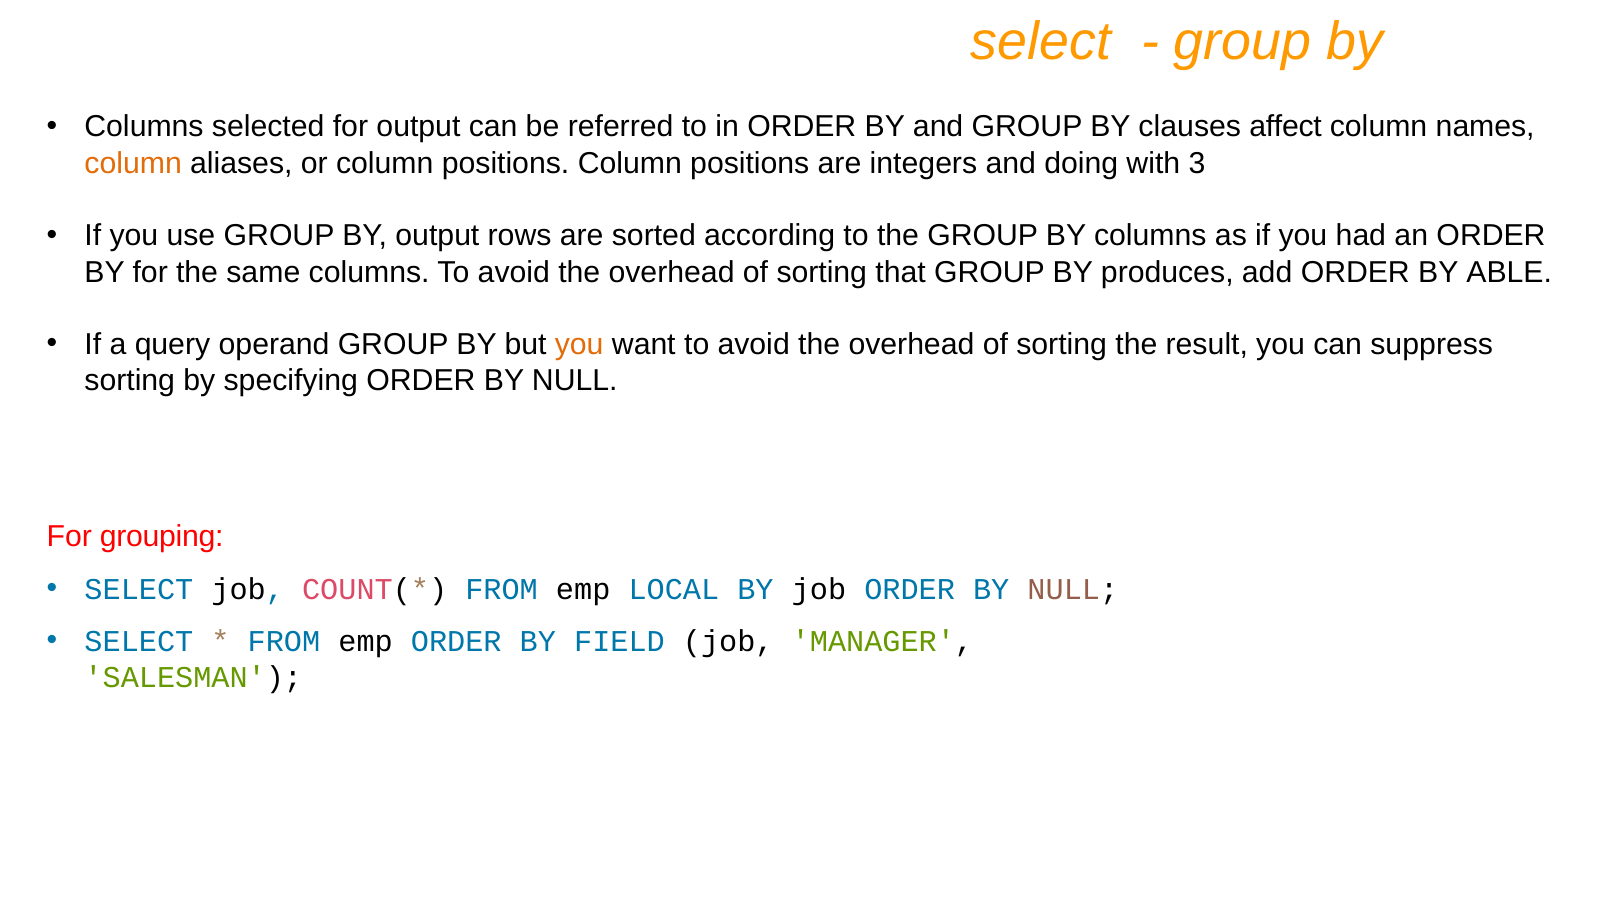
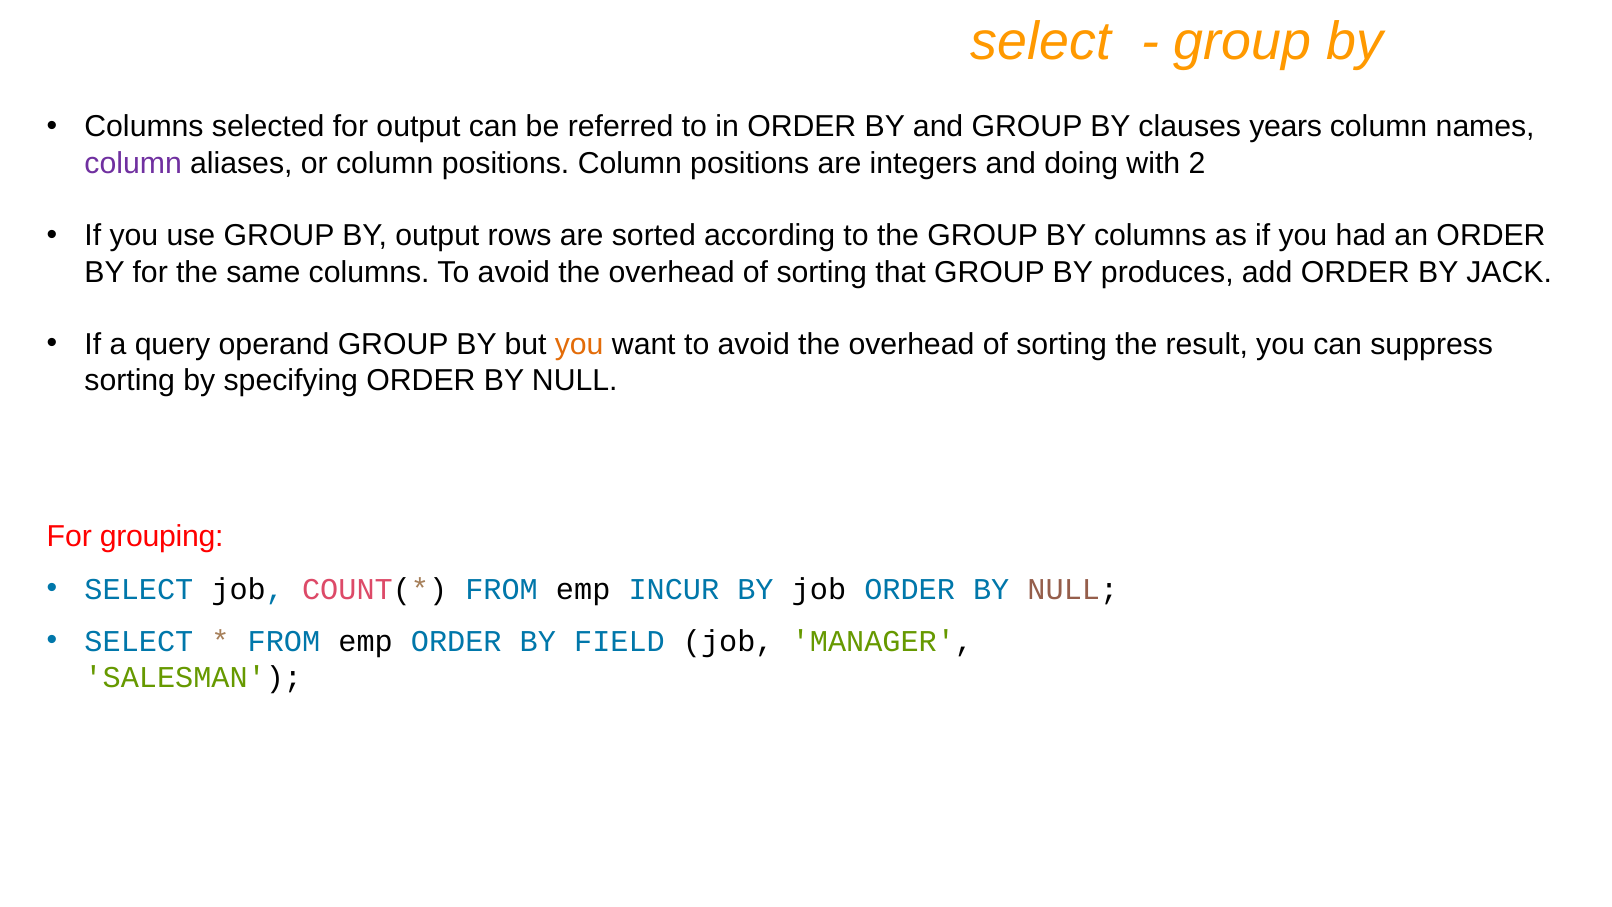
affect: affect -> years (1286, 127)
column colour: orange -> purple (133, 163)
3: 3 -> 2 (1197, 163)
ABLE: ABLE -> JACK (1509, 272)
LOCAL: LOCAL -> INCUR (674, 589)
